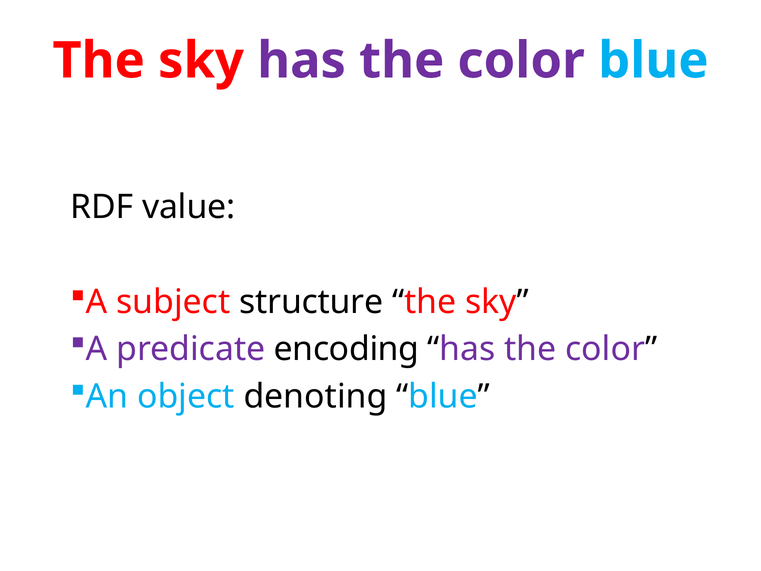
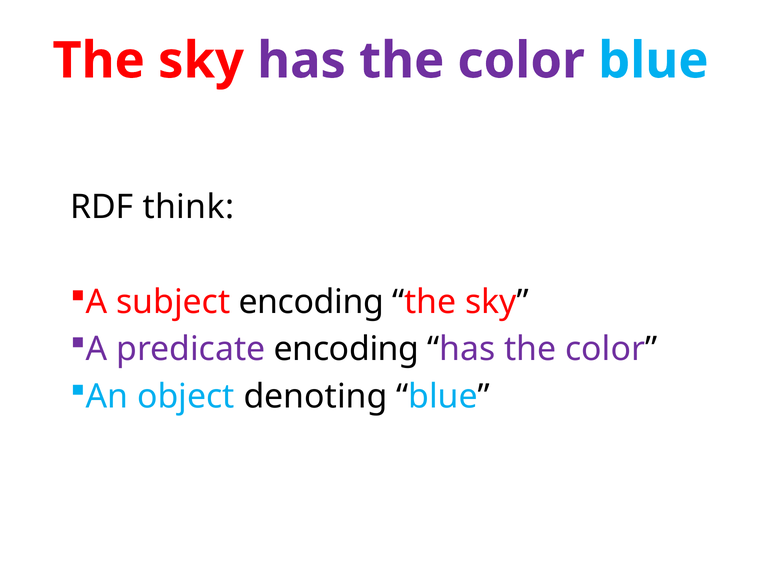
value: value -> think (188, 207)
subject structure: structure -> encoding (311, 302)
